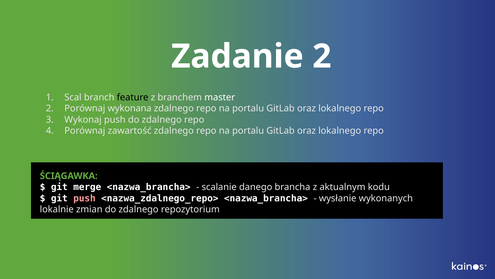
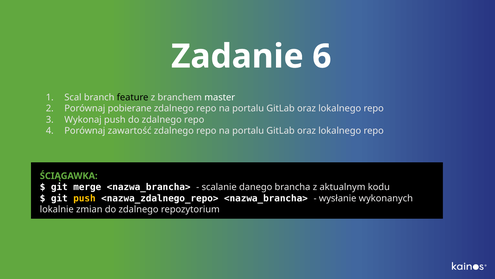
Zadanie 2: 2 -> 6 (322, 56)
wykonana: wykonana -> pobierane (130, 108)
push colour: pink -> yellow (84, 198)
